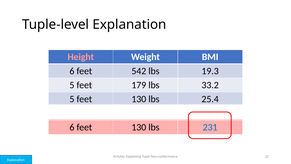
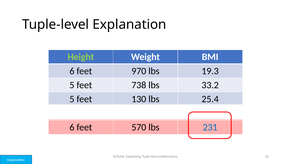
Height colour: pink -> light green (81, 57)
542: 542 -> 970 (139, 71)
179: 179 -> 738 (139, 85)
6 feet 130: 130 -> 570 (139, 127)
